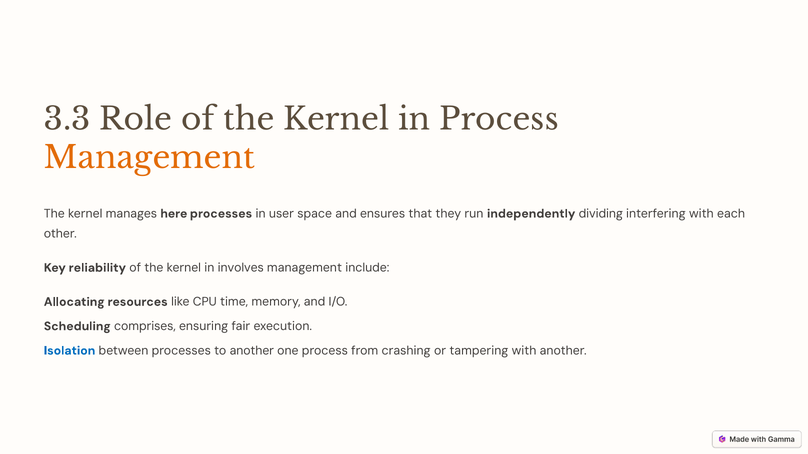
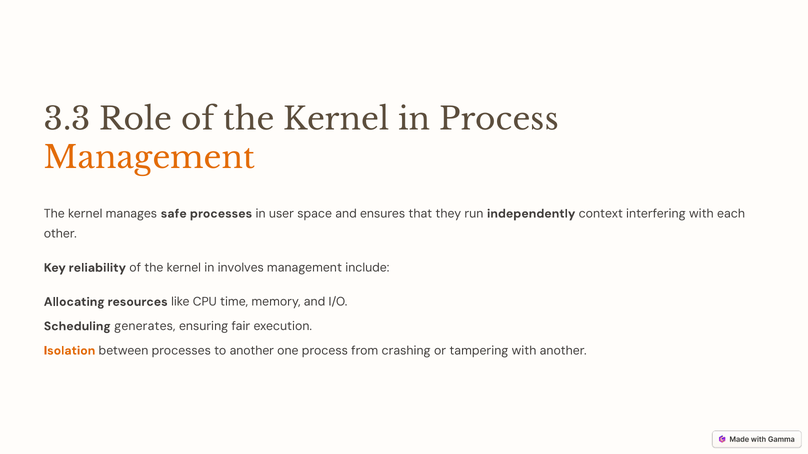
here: here -> safe (174, 214)
dividing: dividing -> context (601, 214)
comprises: comprises -> generates (145, 327)
Isolation colour: blue -> orange (70, 351)
